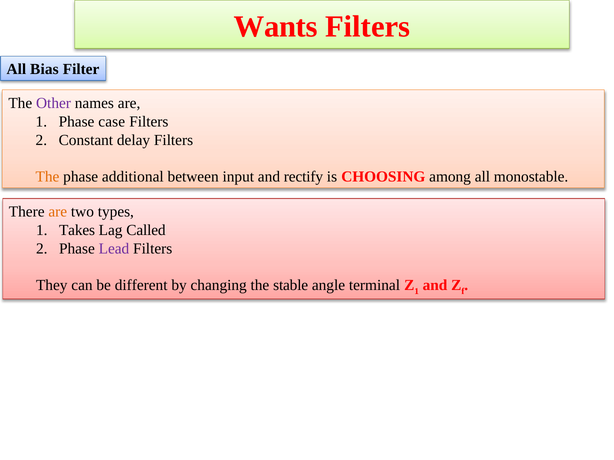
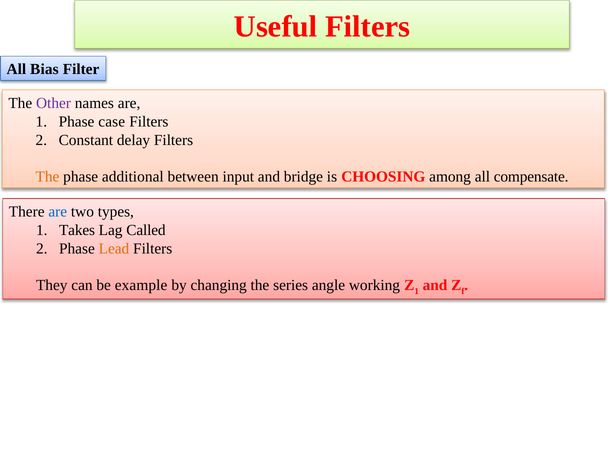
Wants: Wants -> Useful (276, 26)
rectify: rectify -> bridge (303, 177)
monostable: monostable -> compensate (531, 177)
are colour: orange -> blue (58, 212)
Lead colour: purple -> orange (114, 249)
different: different -> example (141, 286)
stable: stable -> series (291, 286)
terminal: terminal -> working (374, 286)
